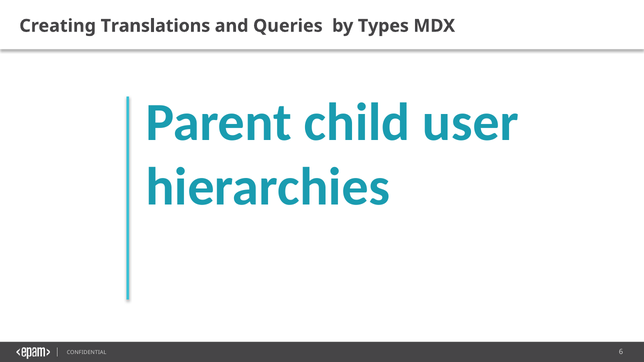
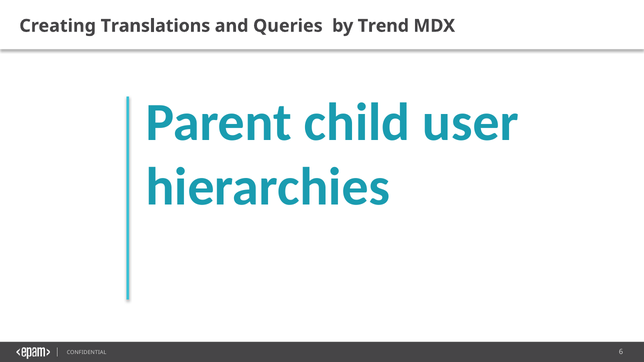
Types: Types -> Trend (383, 26)
